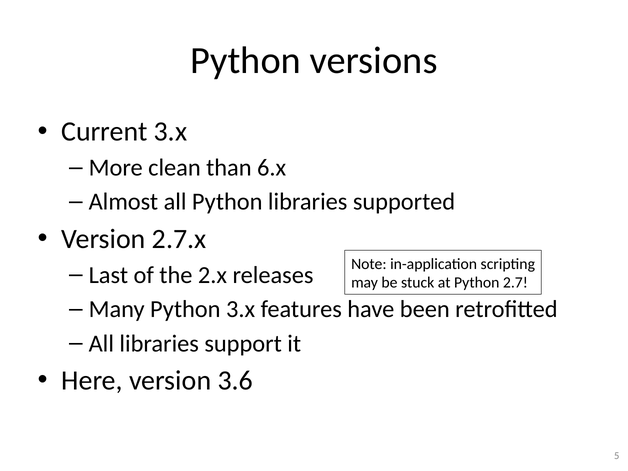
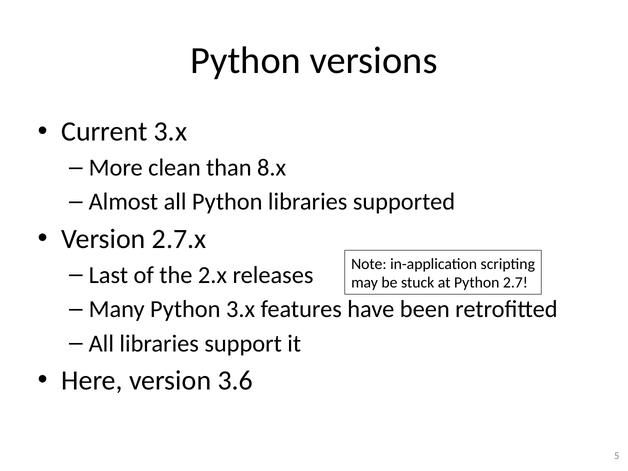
6.x: 6.x -> 8.x (272, 168)
